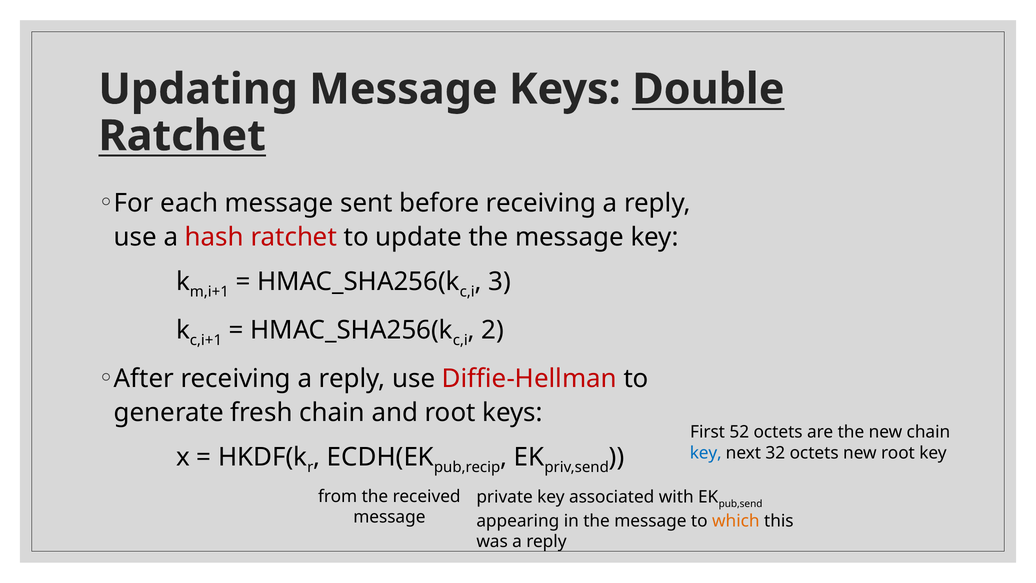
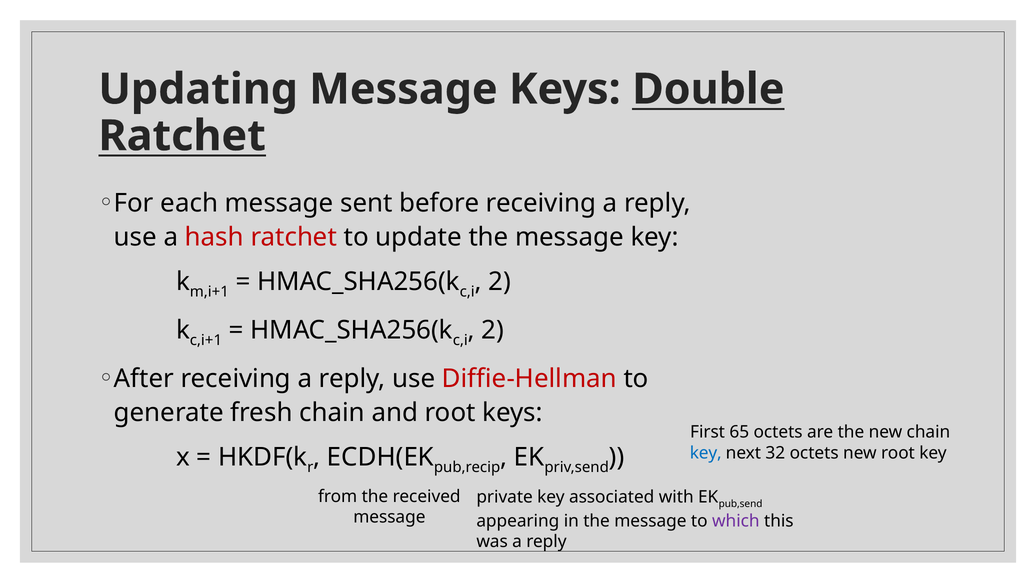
3: 3 -> 2 (500, 282)
52: 52 -> 65 (739, 432)
which colour: orange -> purple (736, 521)
